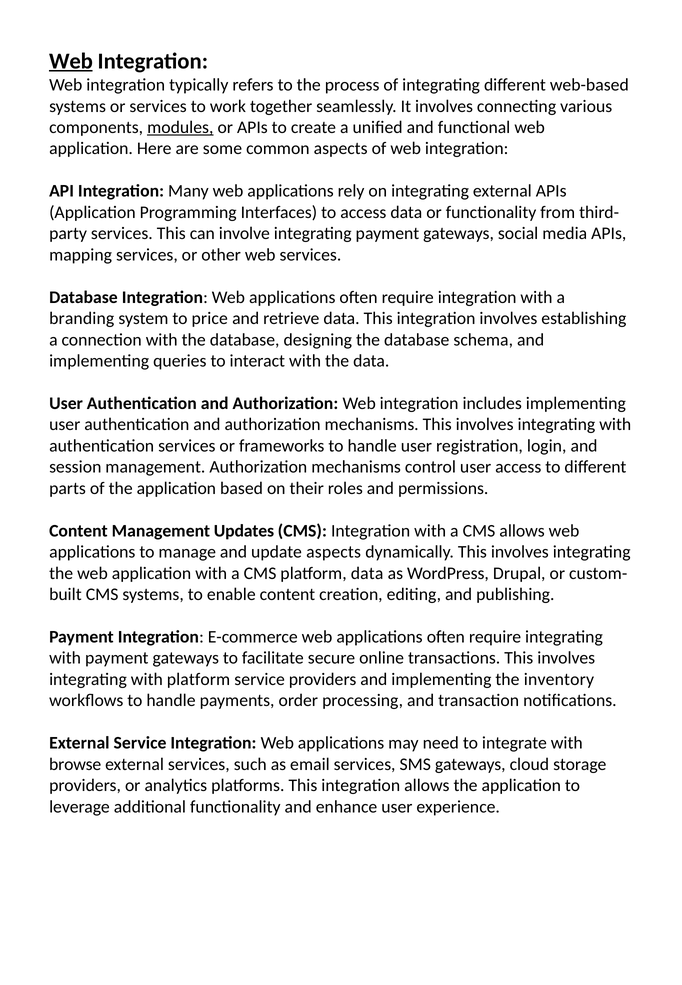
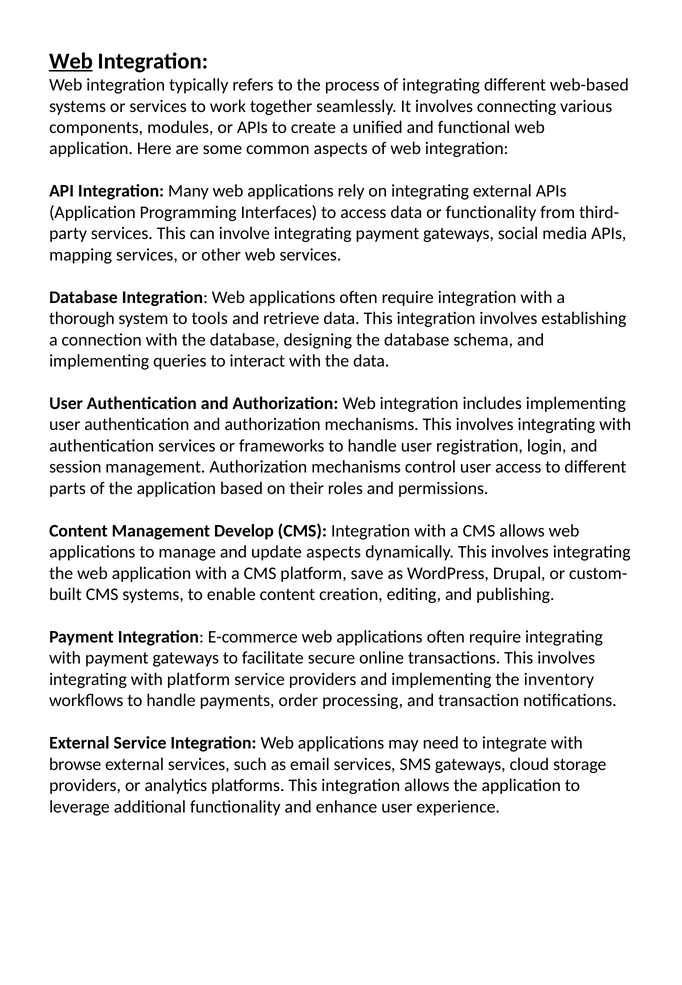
modules underline: present -> none (180, 127)
branding: branding -> thorough (82, 319)
price: price -> tools (210, 319)
Updates: Updates -> Develop (244, 531)
platform data: data -> save (367, 573)
